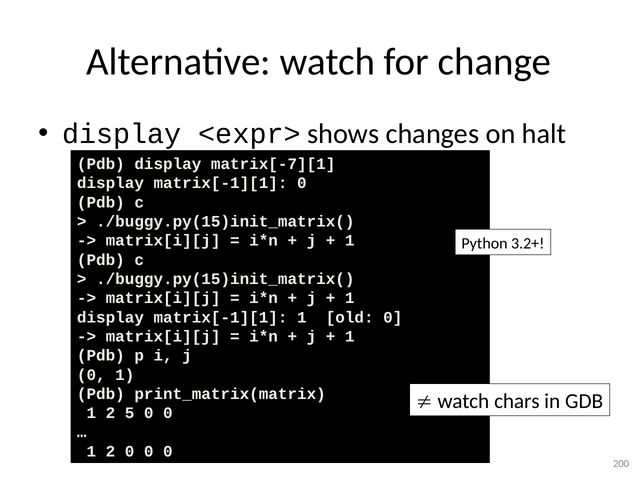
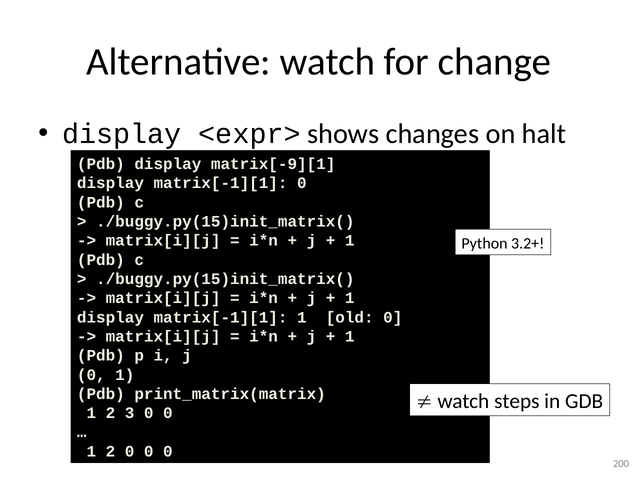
matrix[-7][1: matrix[-7][1 -> matrix[-9][1 (273, 164)
chars: chars -> steps (517, 401)
5: 5 -> 3 (130, 413)
